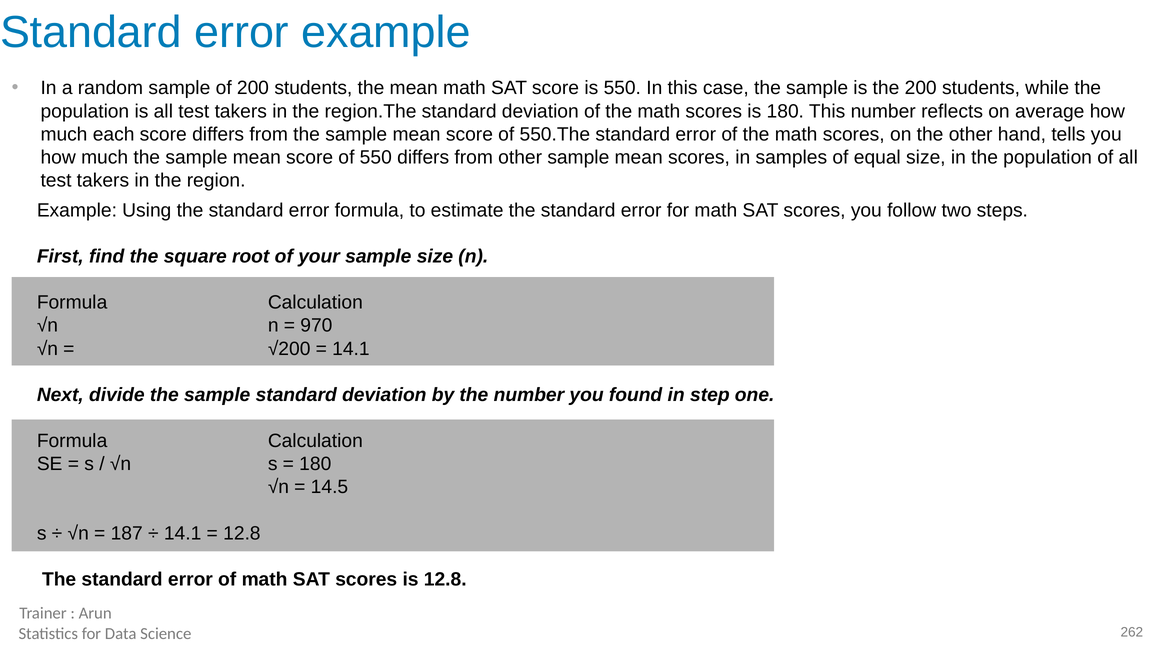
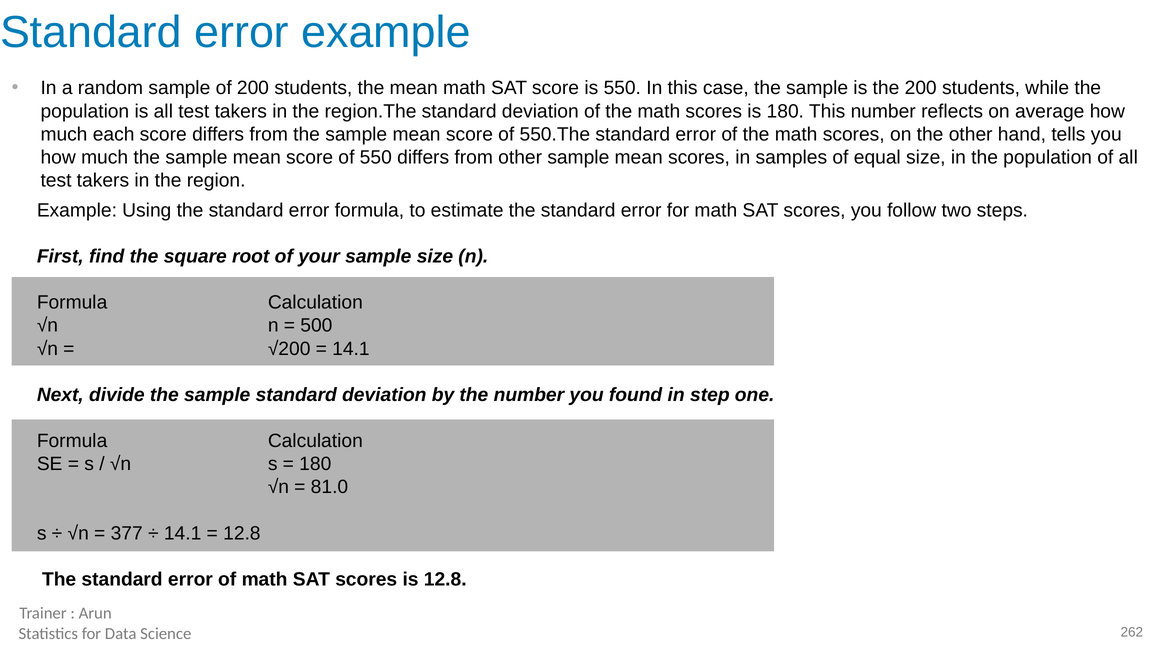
970: 970 -> 500 (316, 326)
14.5: 14.5 -> 81.0 (329, 488)
187: 187 -> 377 (127, 534)
